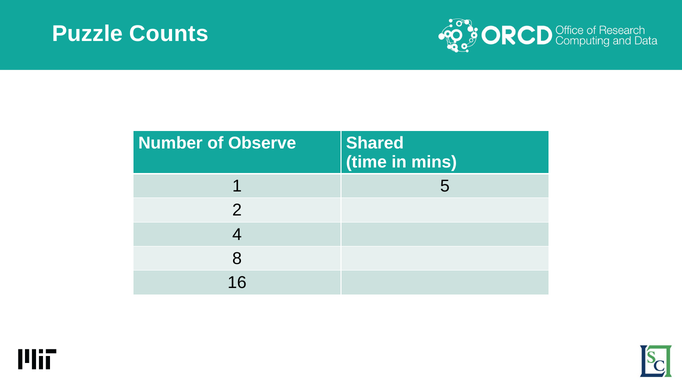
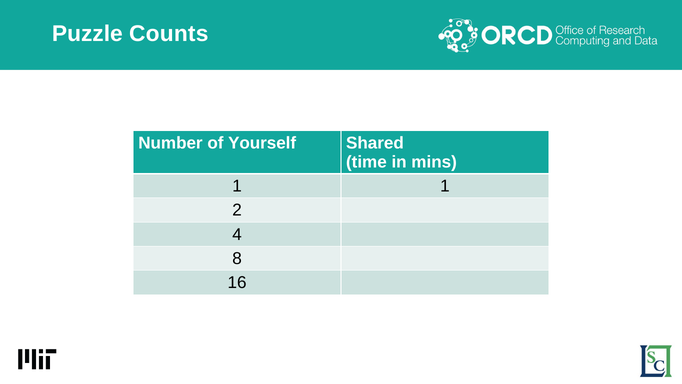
Observe: Observe -> Yourself (262, 143)
1 5: 5 -> 1 (445, 186)
